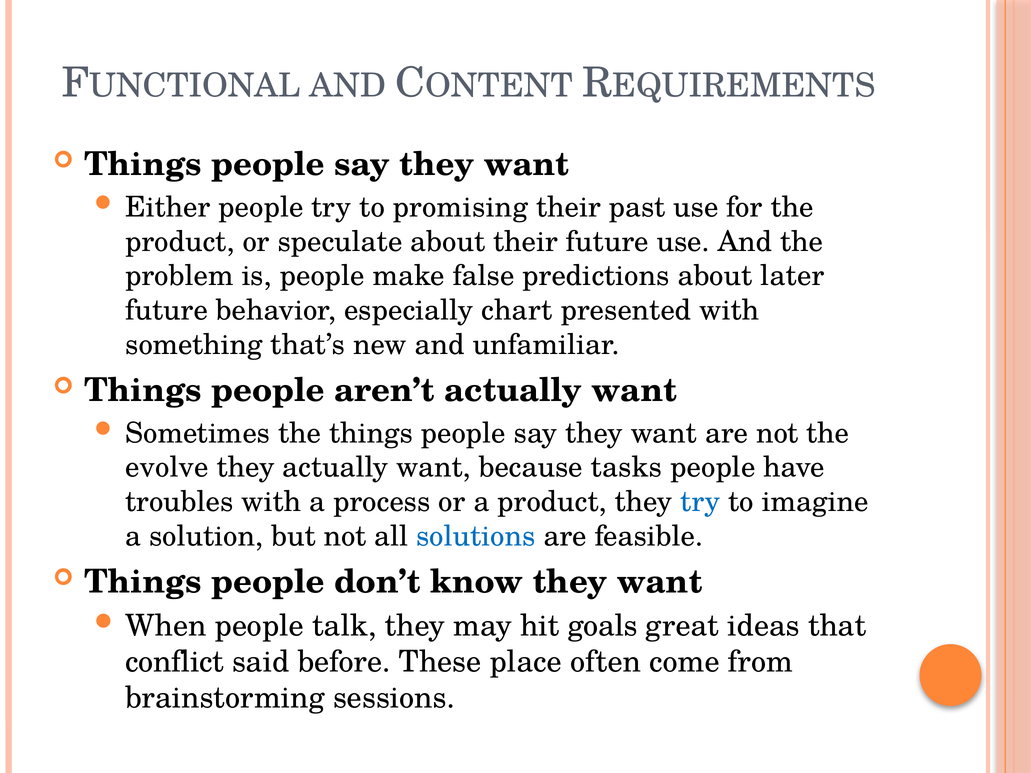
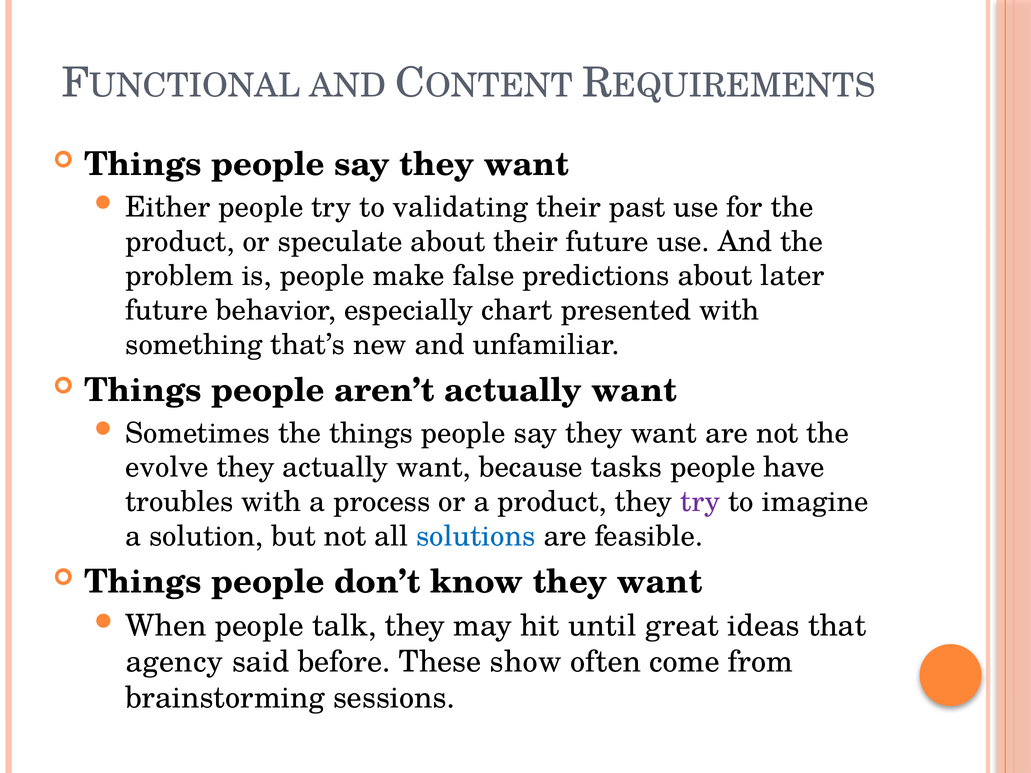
promising: promising -> validating (460, 207)
try colour: blue -> purple (700, 502)
goals: goals -> until (602, 626)
conflict: conflict -> agency (174, 662)
place: place -> show (526, 662)
